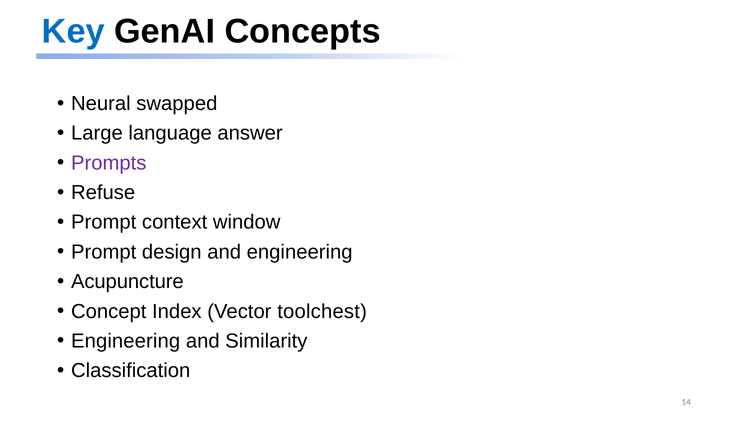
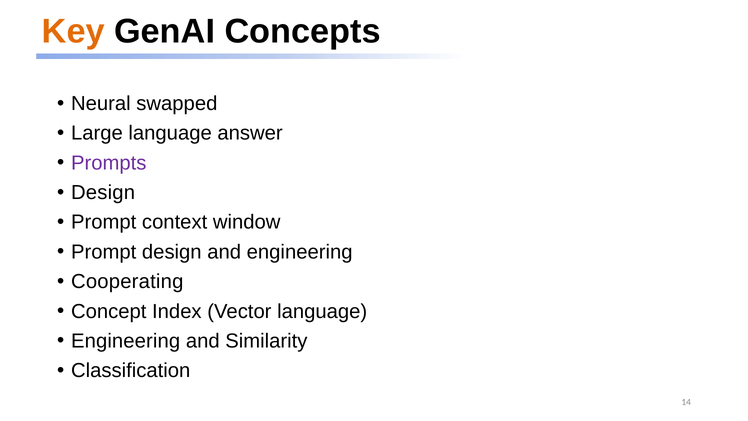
Key colour: blue -> orange (73, 31)
Refuse: Refuse -> Design (103, 192)
Acupuncture: Acupuncture -> Cooperating (127, 281)
Vector toolchest: toolchest -> language (322, 311)
